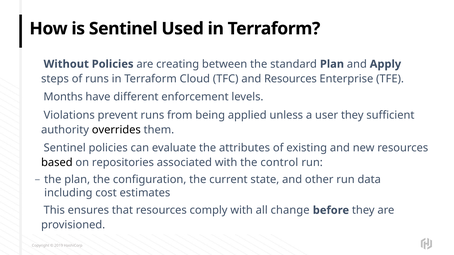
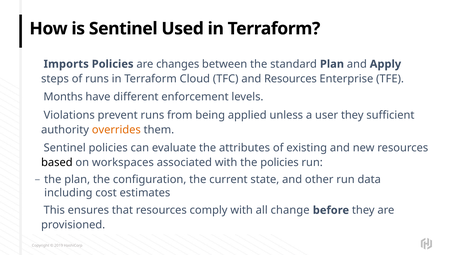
Without: Without -> Imports (66, 64)
creating: creating -> changes (178, 64)
overrides colour: black -> orange (116, 130)
repositories: repositories -> workspaces (123, 163)
the control: control -> policies (279, 163)
